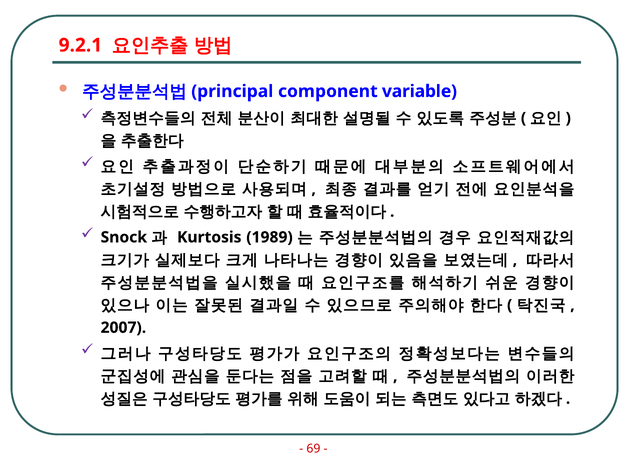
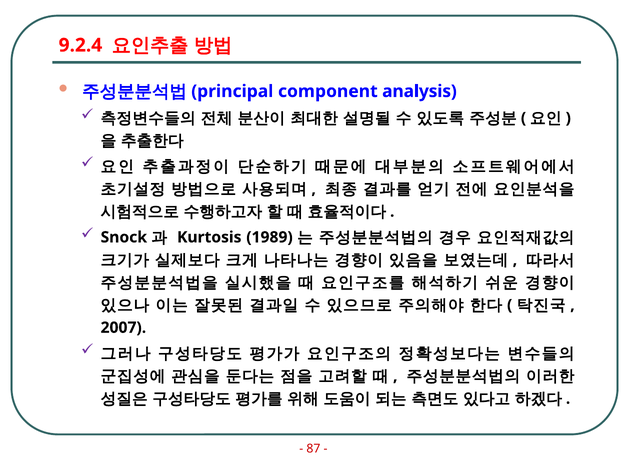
9.2.1: 9.2.1 -> 9.2.4 (80, 45)
variable: variable -> analysis (419, 91)
69: 69 -> 87 (313, 449)
